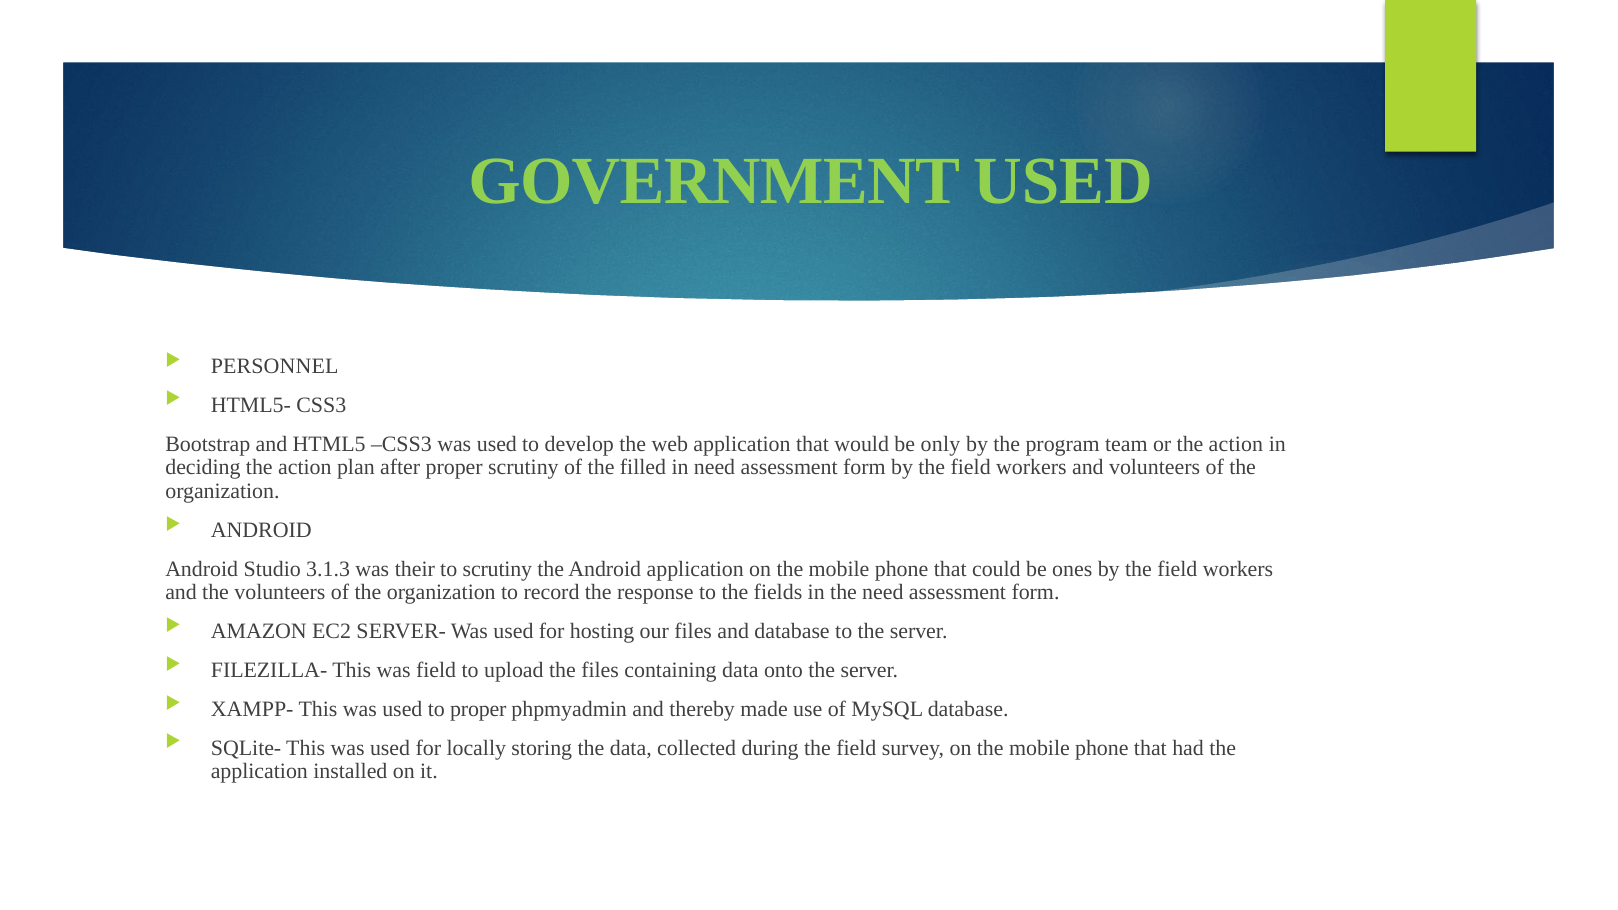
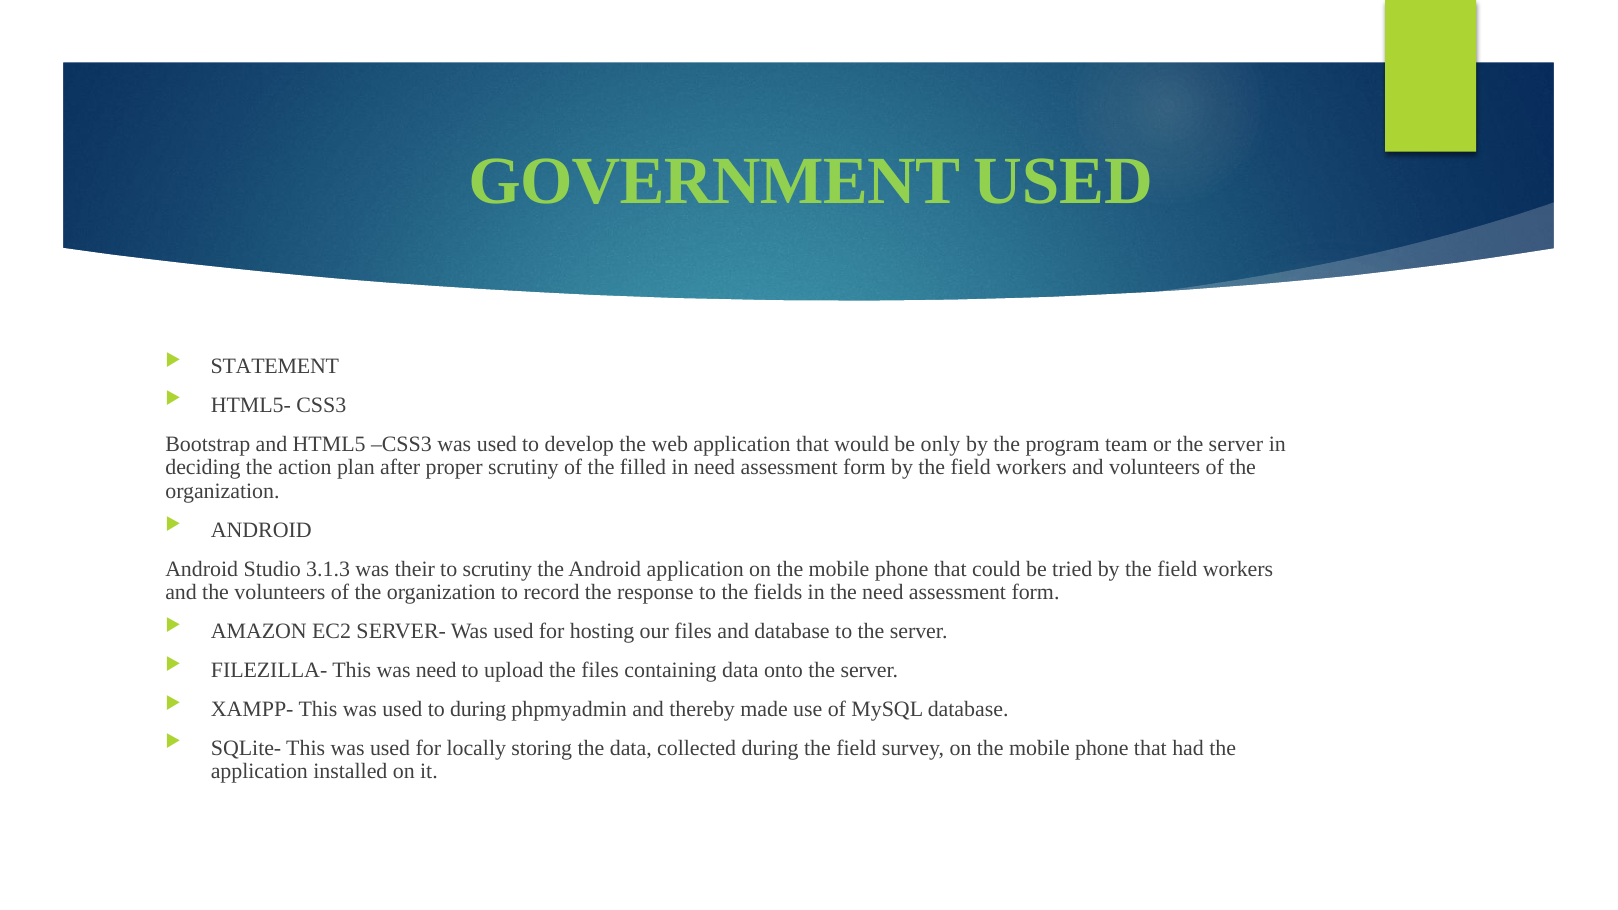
PERSONNEL: PERSONNEL -> STATEMENT (275, 366)
or the action: action -> server (1236, 444)
ones: ones -> tried (1072, 569)
was field: field -> need (436, 670)
to proper: proper -> during (478, 709)
